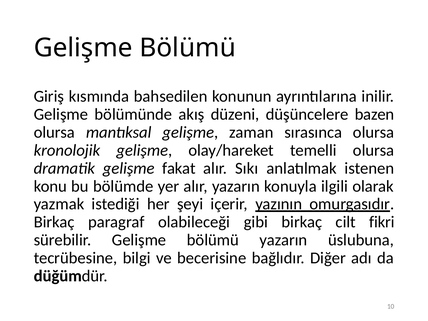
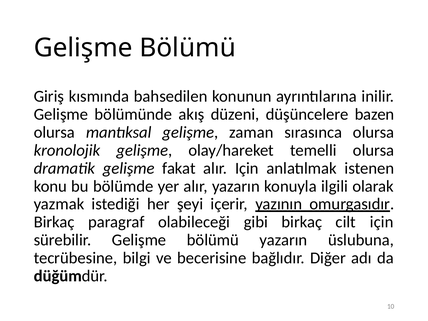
alır Sıkı: Sıkı -> Için (247, 168)
cilt fikri: fikri -> için (382, 222)
